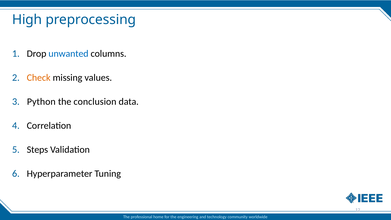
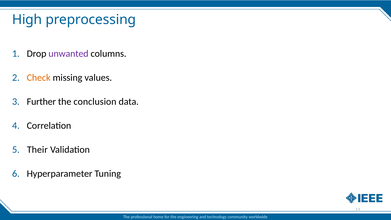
unwanted colour: blue -> purple (68, 54)
Python: Python -> Further (41, 102)
Steps: Steps -> Their (37, 150)
